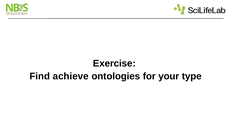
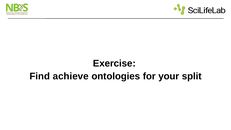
type: type -> split (192, 76)
